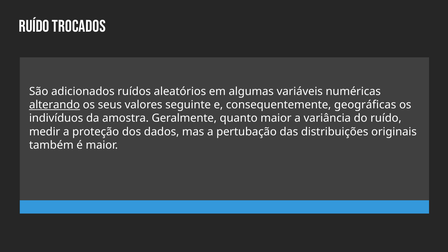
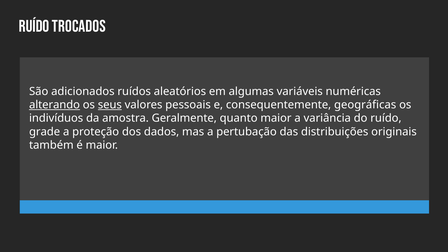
seus underline: none -> present (110, 105)
seguinte: seguinte -> pessoais (188, 105)
medir: medir -> grade (45, 132)
